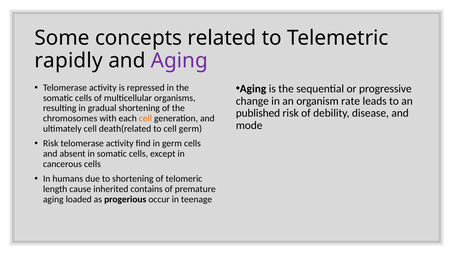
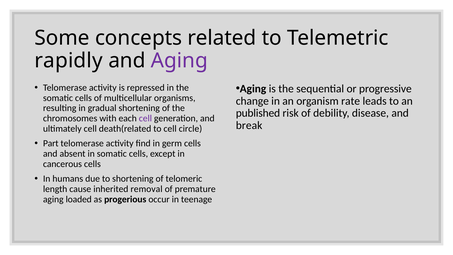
cell colour: orange -> purple (145, 118)
mode: mode -> break (249, 125)
cell germ: germ -> circle (190, 128)
Risk: Risk -> Part (51, 143)
contains: contains -> removal (147, 189)
